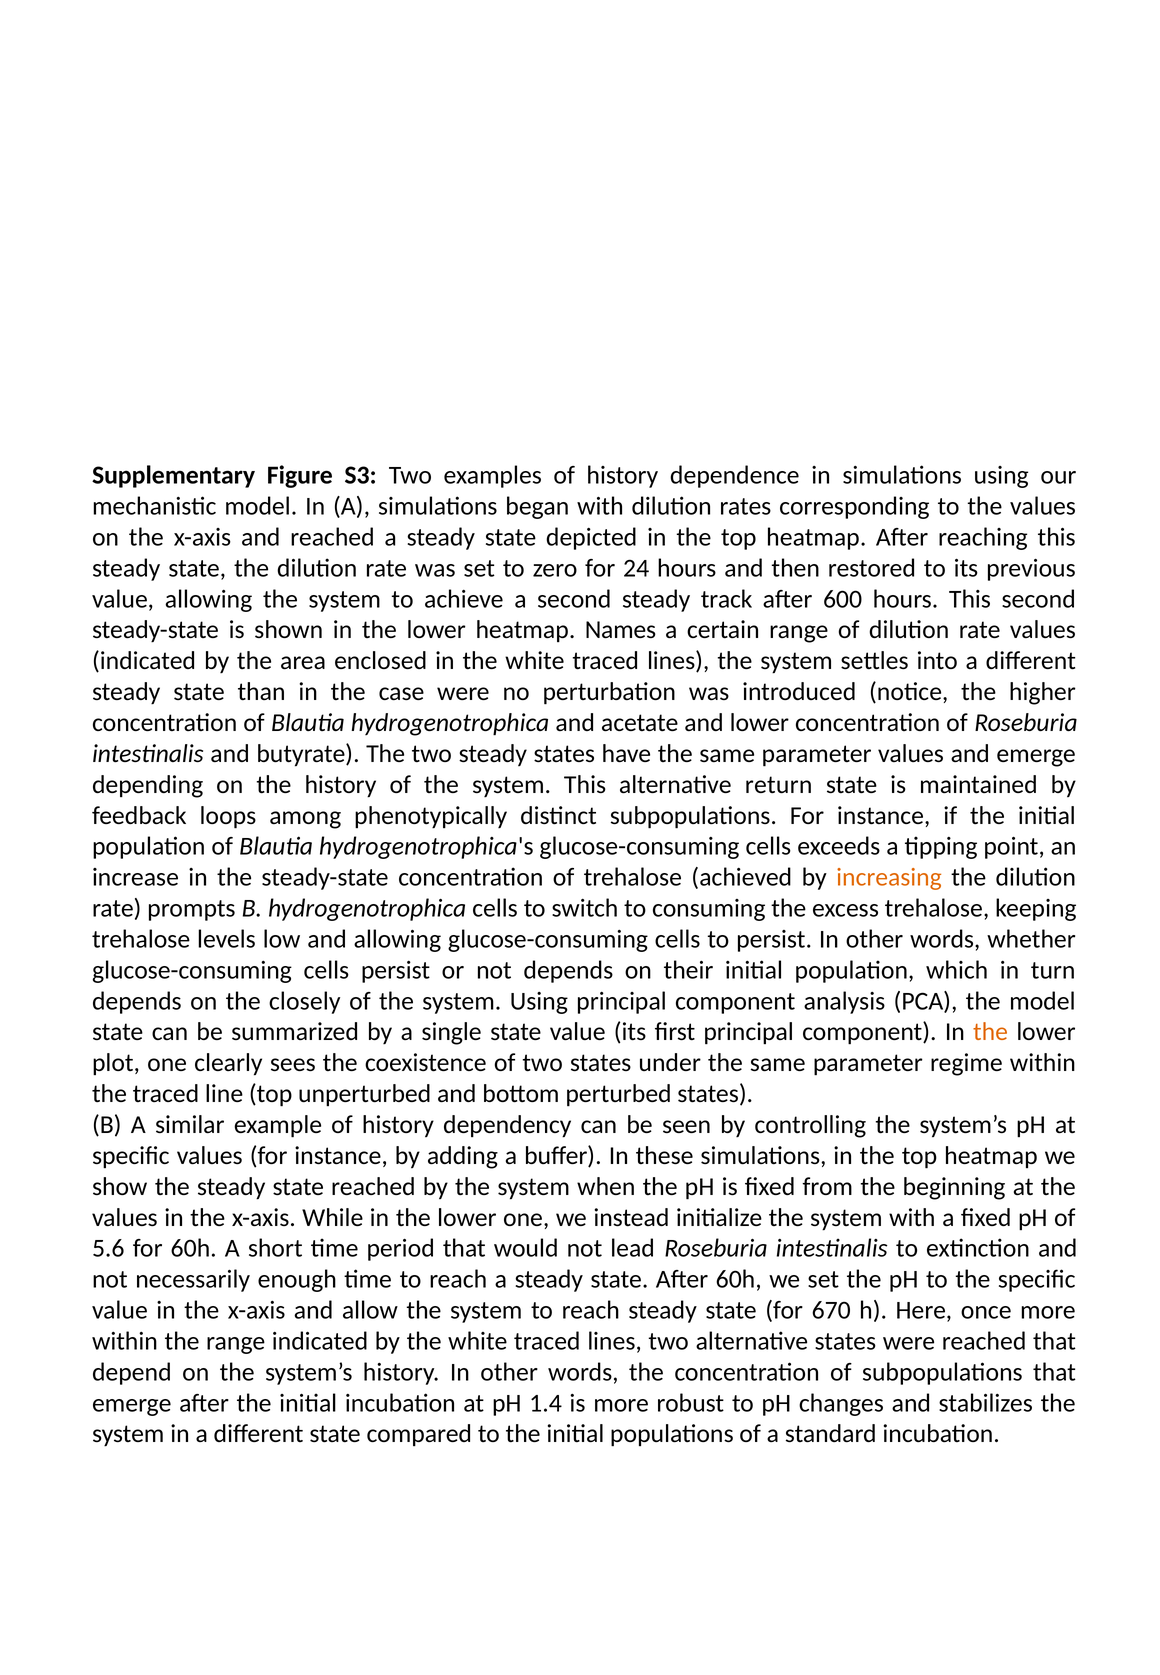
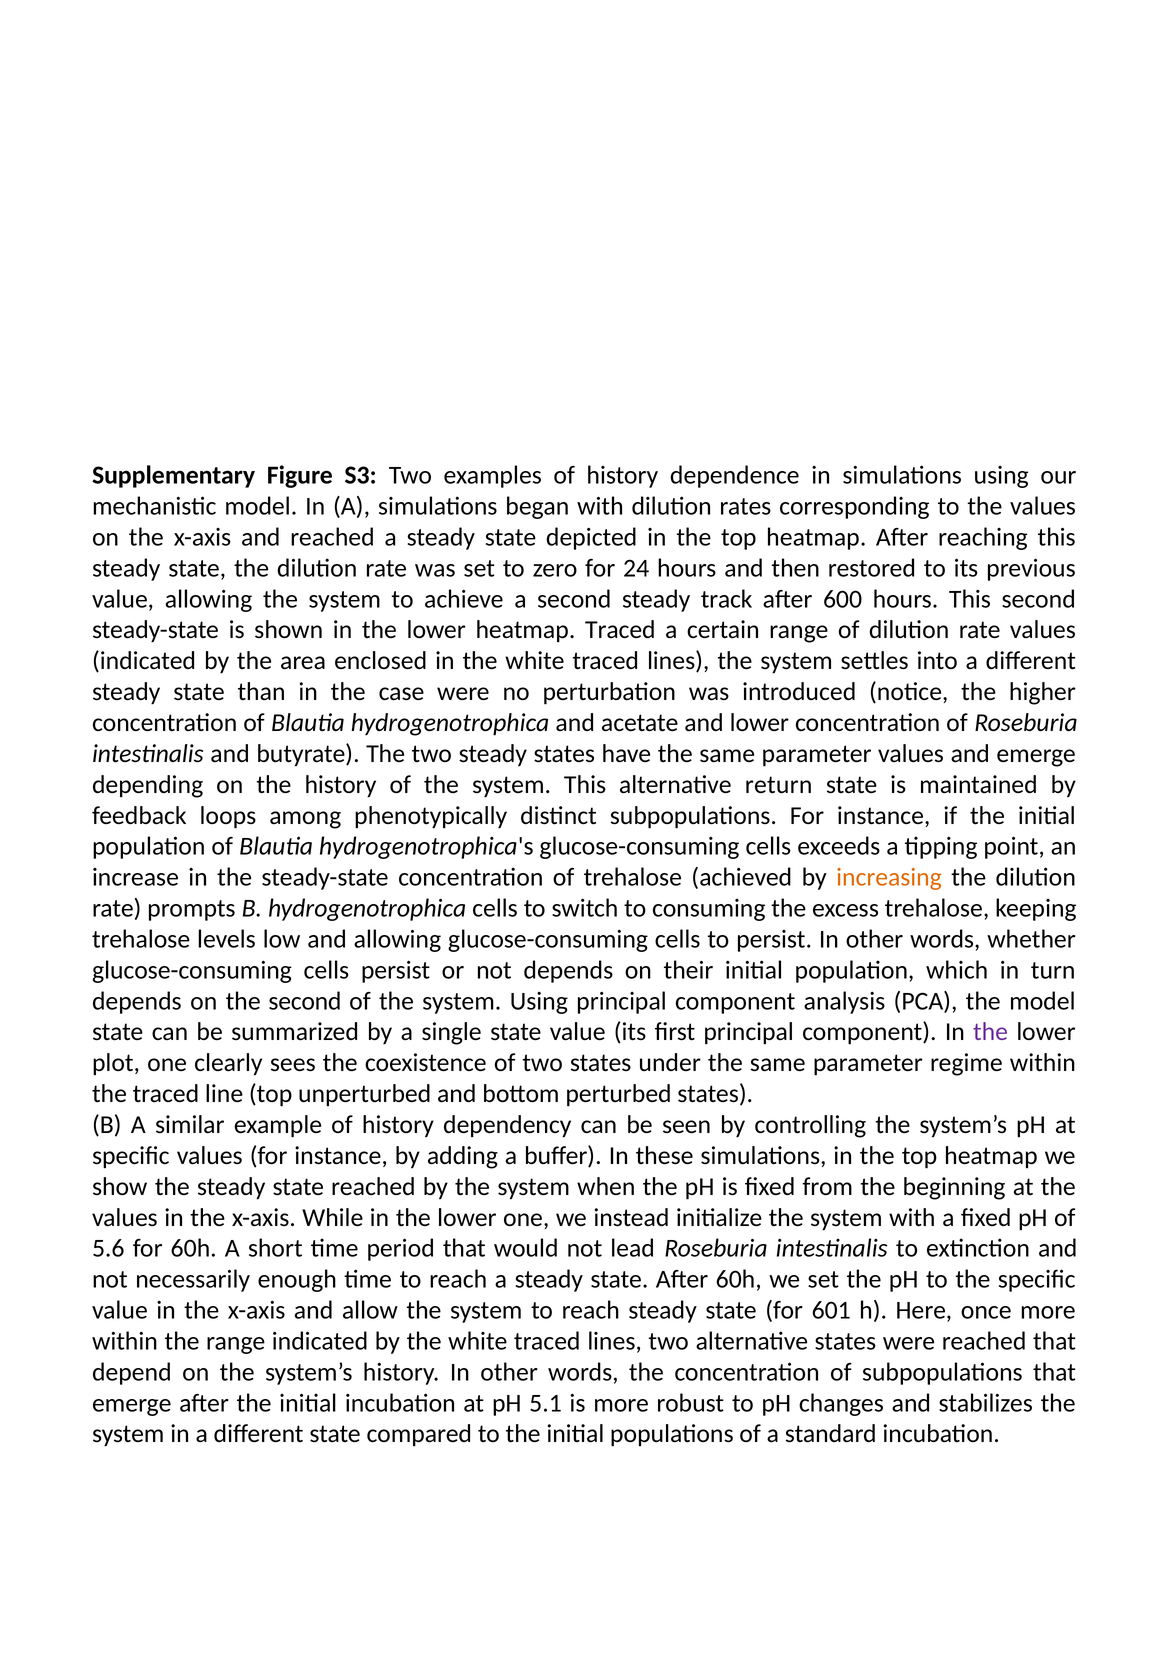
heatmap Names: Names -> Traced (620, 630)
the closely: closely -> second (305, 1001)
the colour: orange -> purple (991, 1032)
670: 670 -> 601 (831, 1311)
1.4: 1.4 -> 5.1 (546, 1404)
